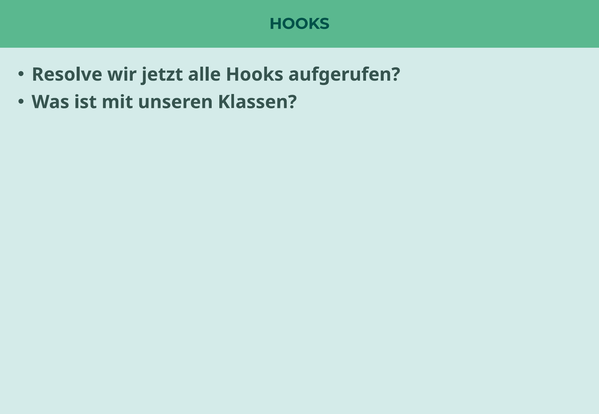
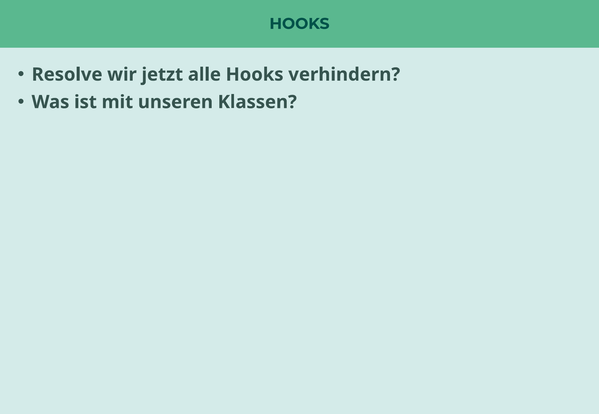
aufgerufen: aufgerufen -> verhindern (344, 75)
